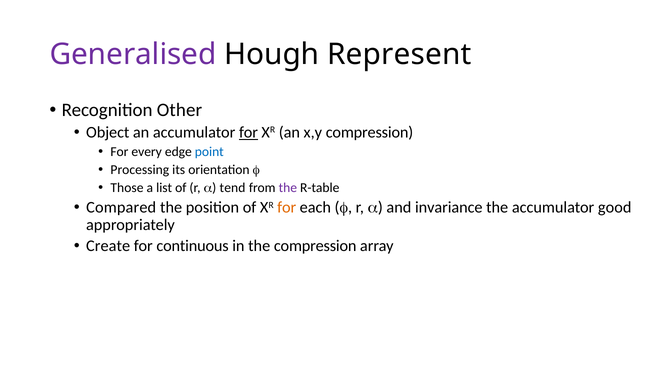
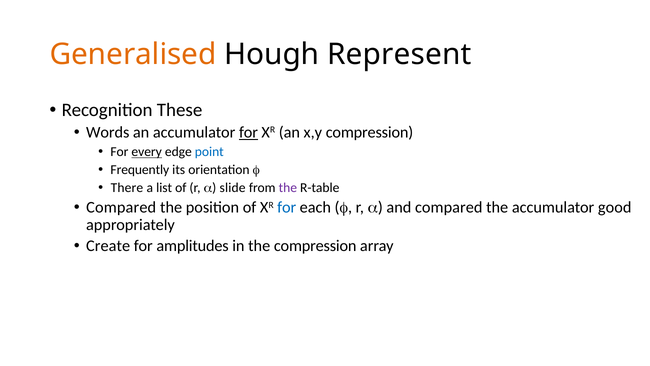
Generalised colour: purple -> orange (133, 55)
Other: Other -> These (180, 110)
Object: Object -> Words (108, 132)
every underline: none -> present (147, 152)
Processing: Processing -> Frequently (140, 170)
Those: Those -> There (127, 188)
tend: tend -> slide (233, 188)
for colour: orange -> blue (287, 207)
and invariance: invariance -> compared (449, 207)
continuous: continuous -> amplitudes (193, 246)
